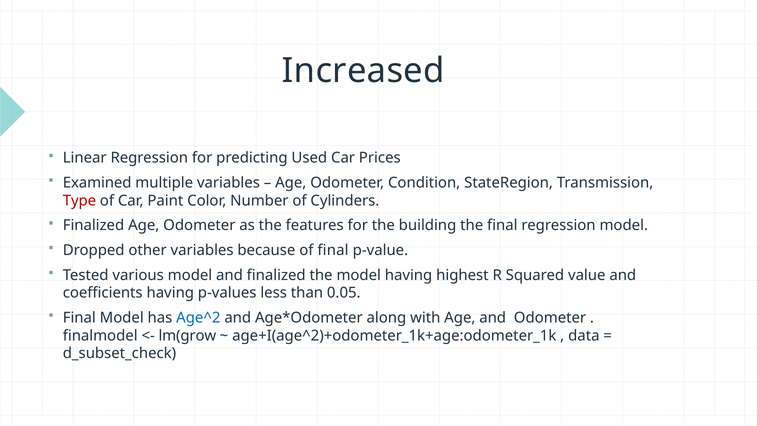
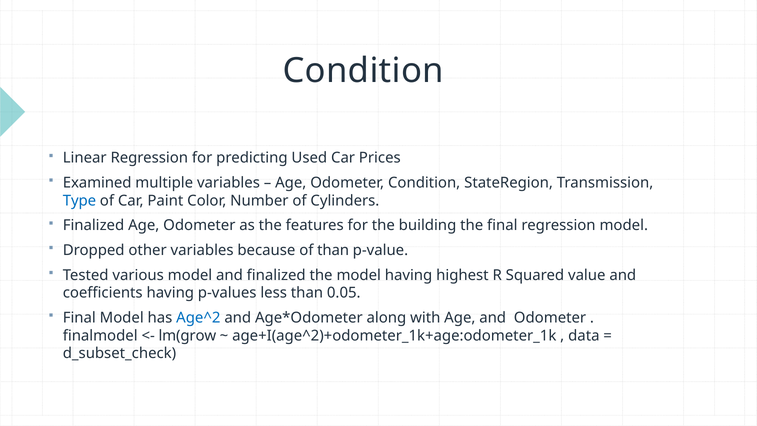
Increased: Increased -> Condition (363, 71)
Type colour: red -> blue (79, 201)
of final: final -> than (333, 250)
